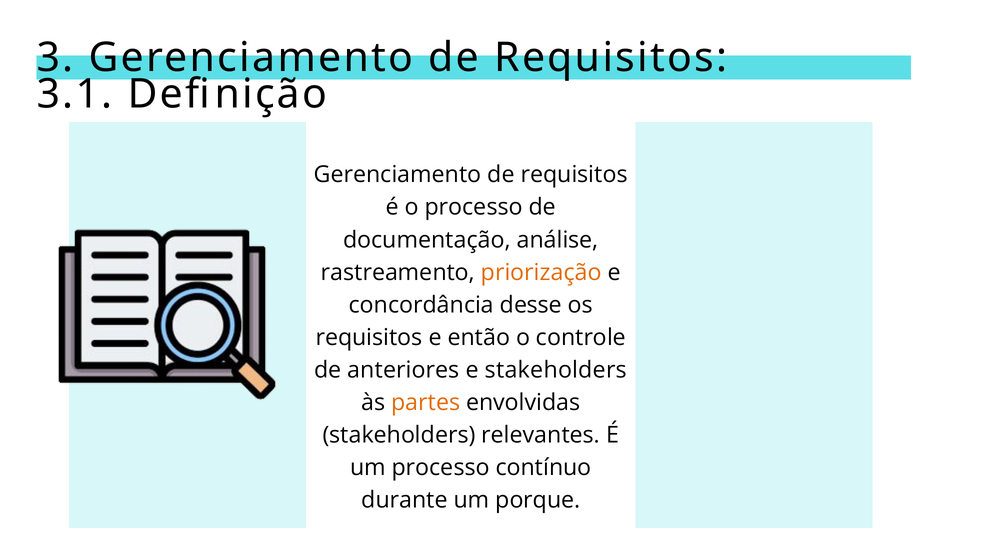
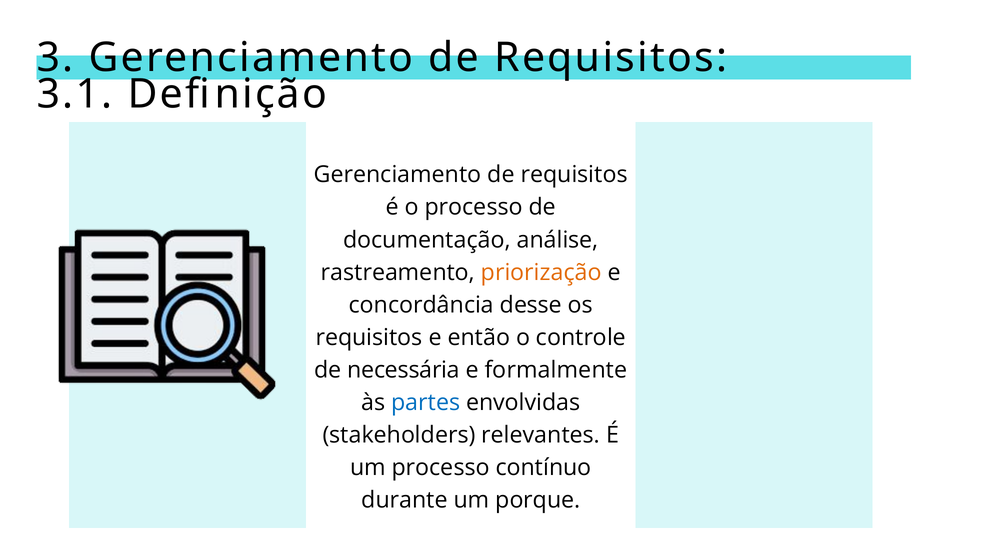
anteriores: anteriores -> necessária (404, 370)
e stakeholders: stakeholders -> formalmente (556, 370)
partes colour: orange -> blue (426, 403)
